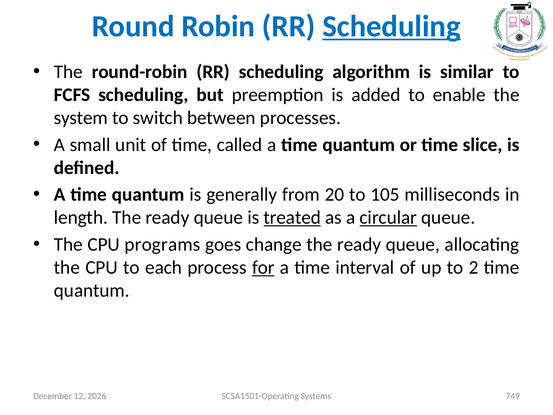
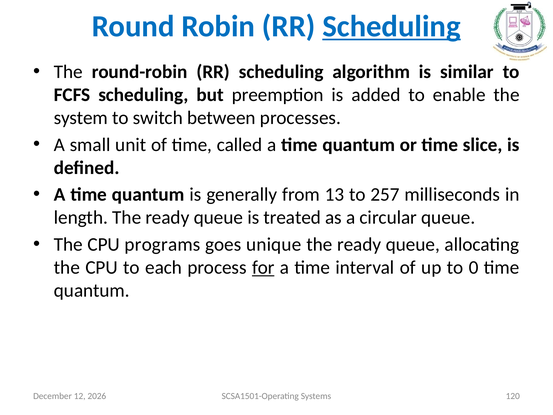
20: 20 -> 13 (335, 195)
105: 105 -> 257 (385, 195)
treated underline: present -> none (292, 218)
circular underline: present -> none (388, 218)
change: change -> unique (274, 244)
2: 2 -> 0 (474, 267)
749: 749 -> 120 (513, 396)
